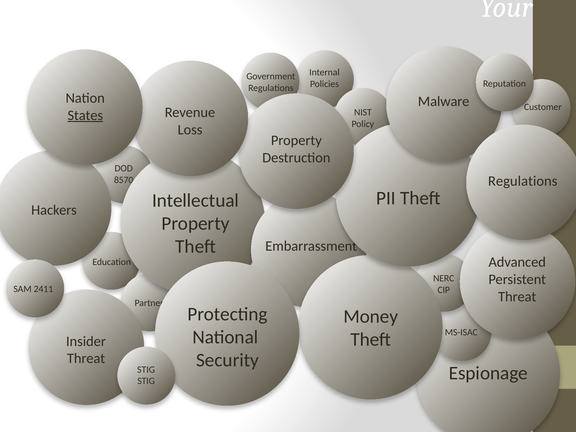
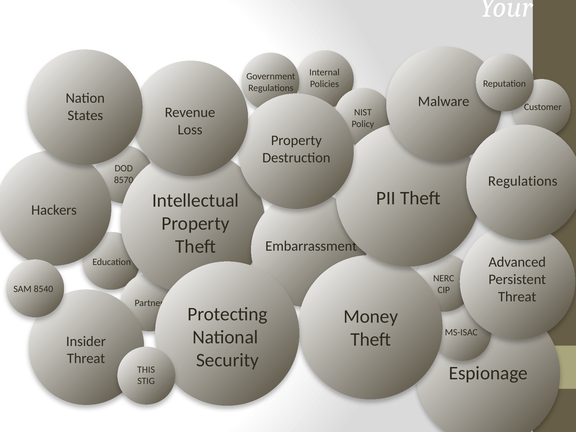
States underline: present -> none (85, 115)
2411: 2411 -> 8540 (43, 289)
STIG: STIG -> THIS (146, 370)
